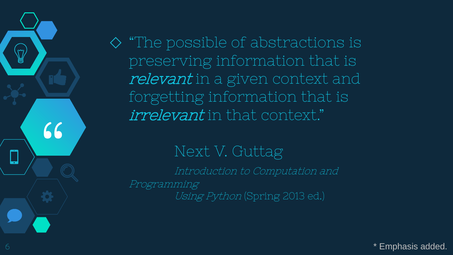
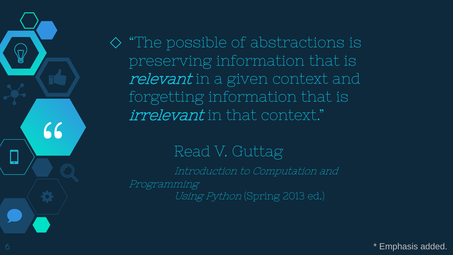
Next: Next -> Read (192, 151)
